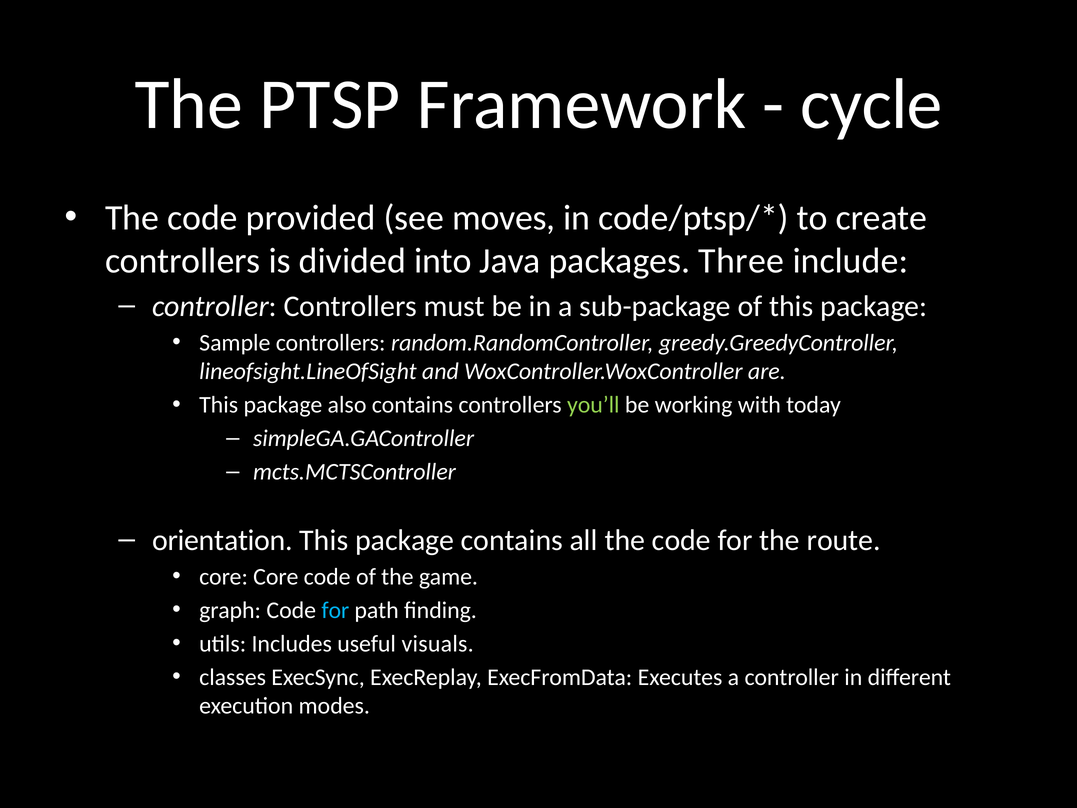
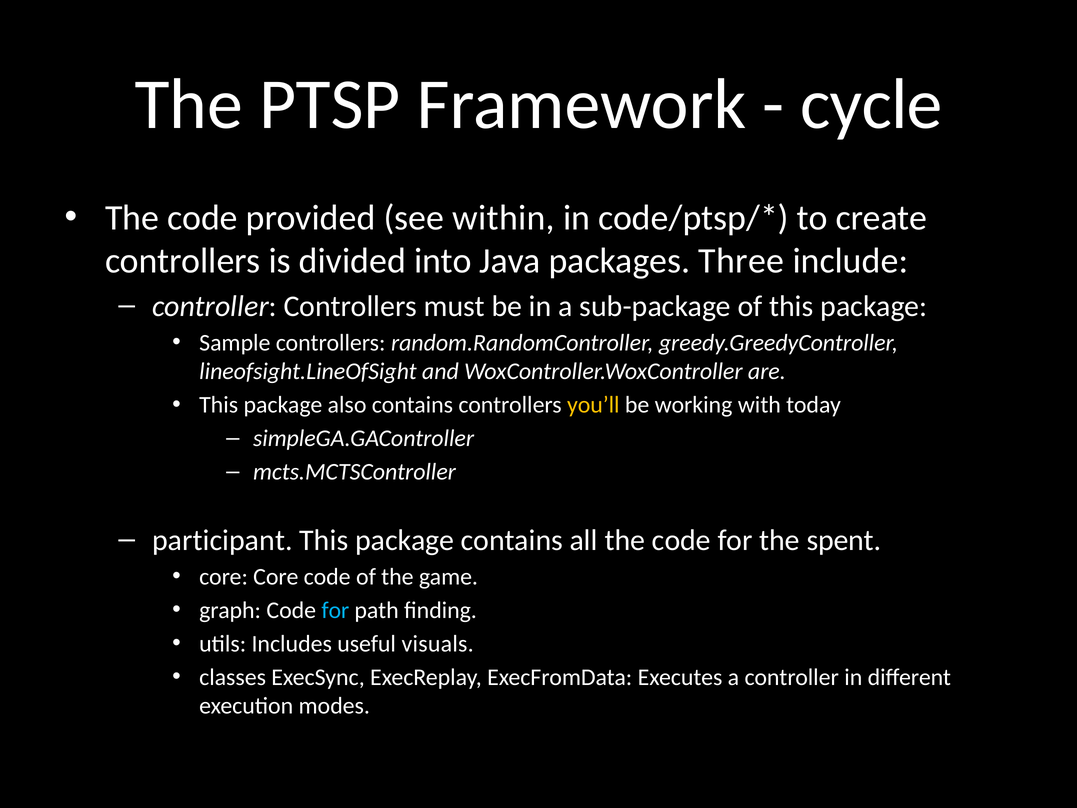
moves: moves -> within (504, 218)
you’ll colour: light green -> yellow (593, 405)
orientation: orientation -> participant (222, 540)
route: route -> spent (844, 540)
